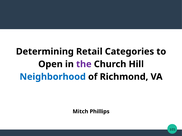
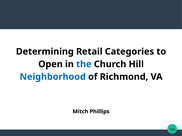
the colour: purple -> blue (84, 64)
